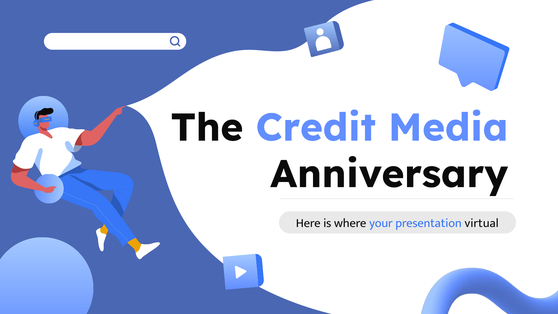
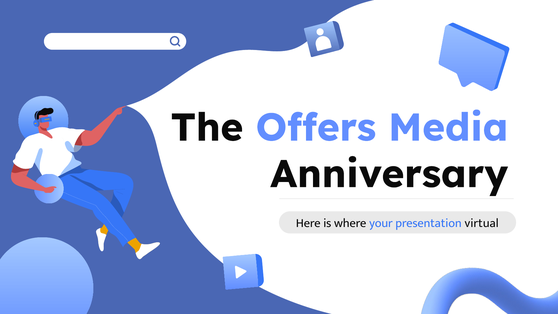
Credit: Credit -> Offers (316, 128)
